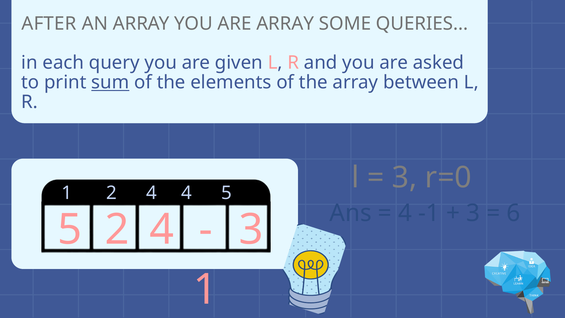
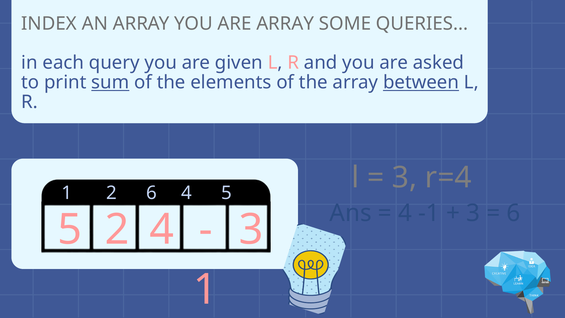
AFTER: AFTER -> INDEX (49, 24)
between underline: none -> present (421, 82)
r=0: r=0 -> r=4 (448, 177)
2 4: 4 -> 6 (151, 193)
